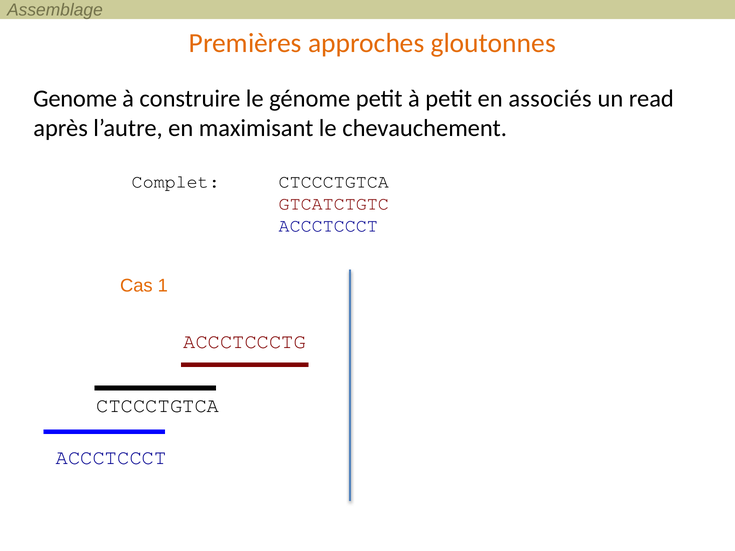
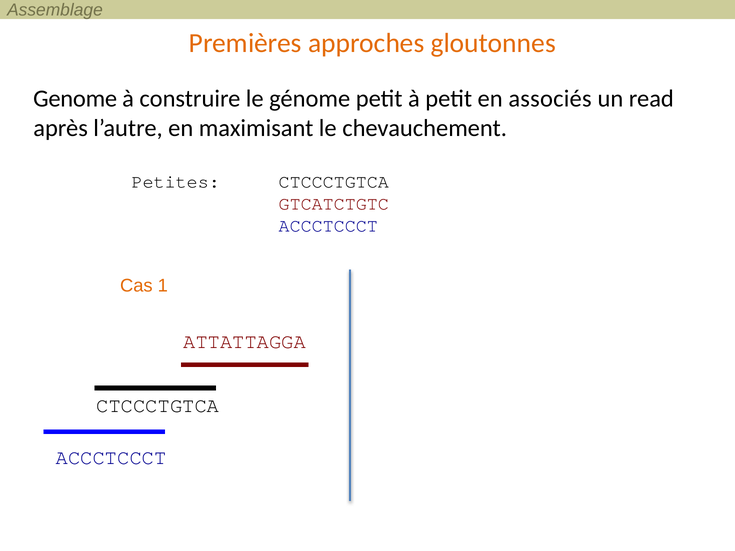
Complet: Complet -> Petites (176, 182)
ACCCTCCCTG: ACCCTCCCTG -> ATTATTAGGA (245, 342)
